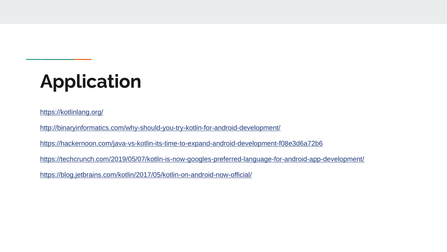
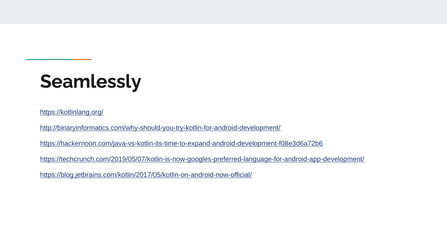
Application: Application -> Seamlessly (91, 81)
